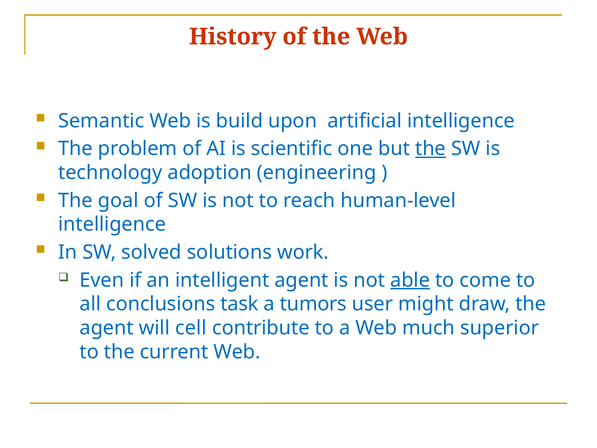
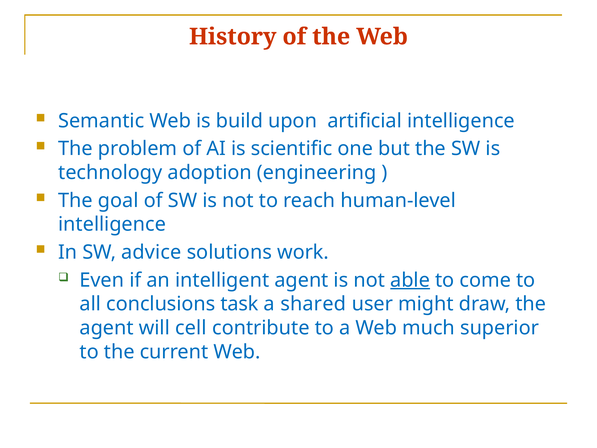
the underline: present -> none (431, 149)
solved: solved -> advice (151, 252)
tumors: tumors -> shared (313, 304)
